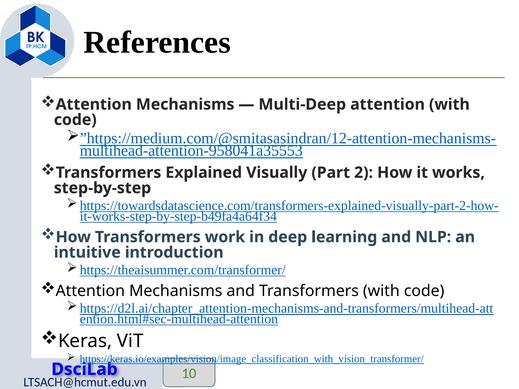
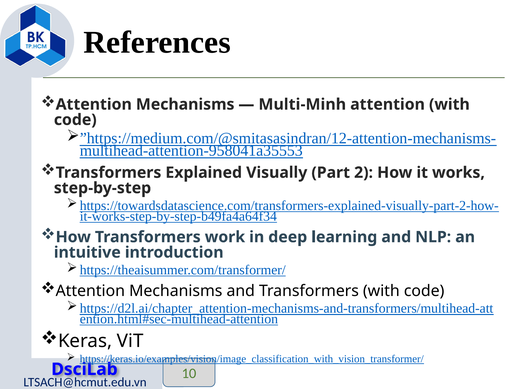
Multi-Deep: Multi-Deep -> Multi-Minh (302, 104)
